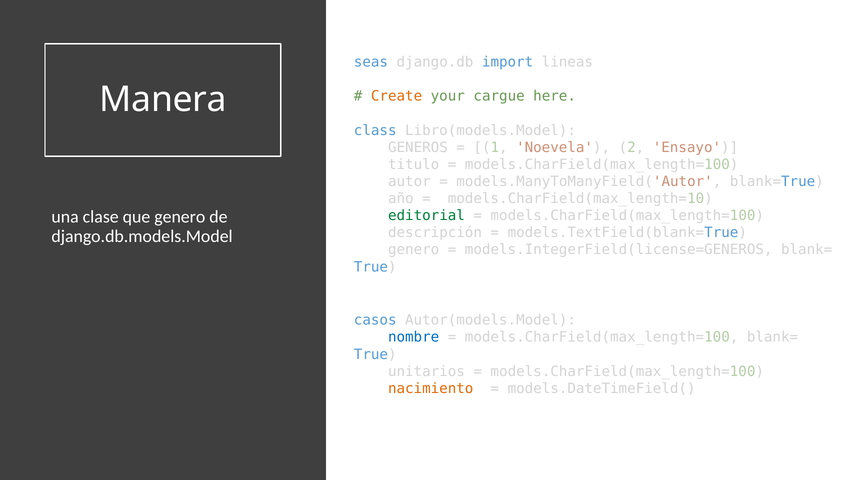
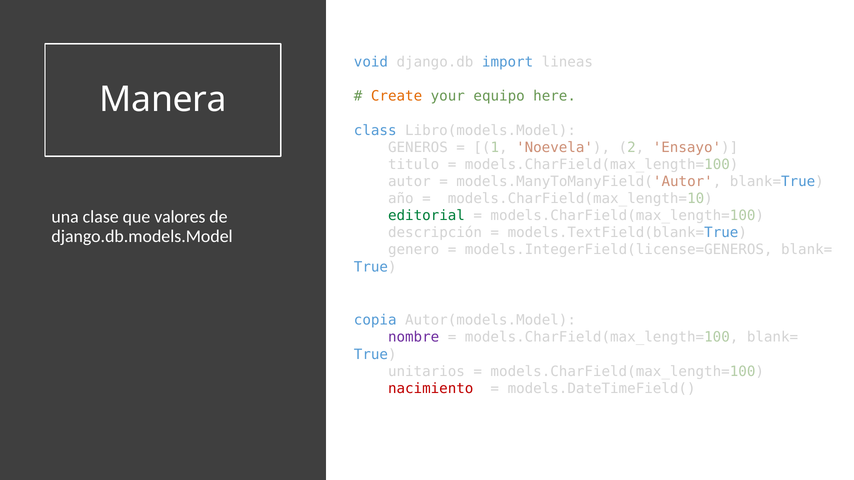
seas: seas -> void (371, 62)
cargue: cargue -> equipo (499, 96)
que genero: genero -> valores (180, 217)
casos: casos -> copia (375, 320)
nombre colour: blue -> purple (414, 338)
nacimiento colour: orange -> red (431, 389)
